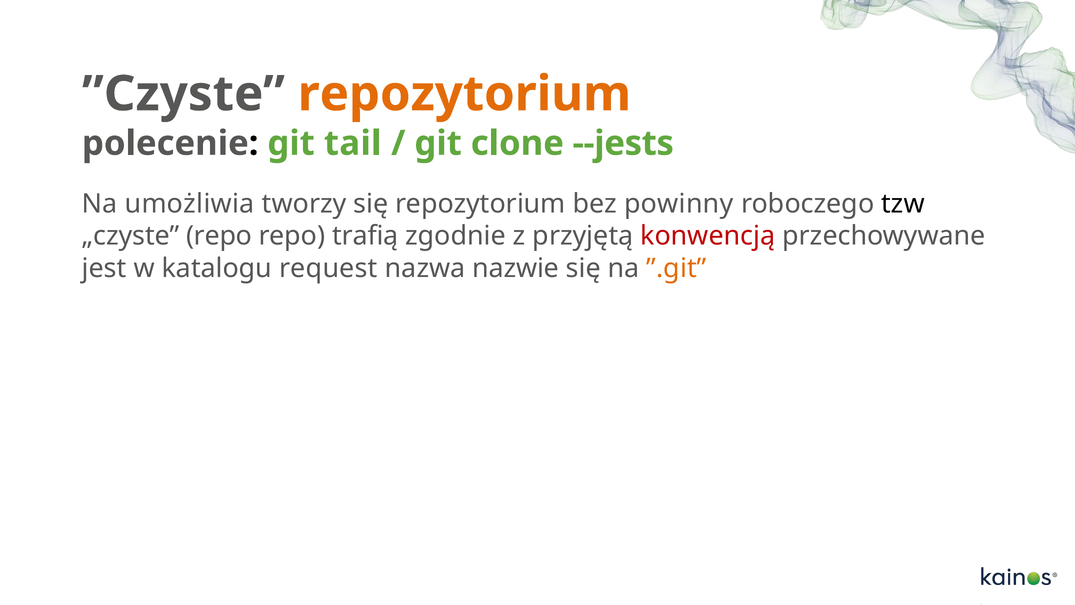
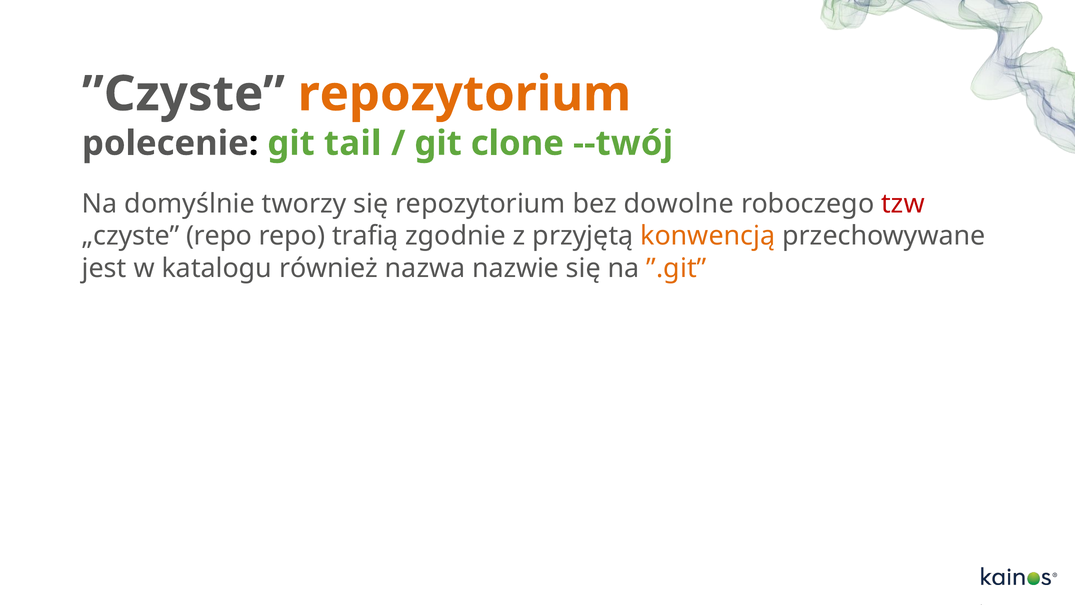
--jests: --jests -> --twój (623, 143)
umożliwia: umożliwia -> domyślnie (190, 204)
powinny: powinny -> dowolne (679, 204)
tzw colour: black -> red (903, 204)
konwencją colour: red -> orange (708, 236)
request: request -> również (329, 268)
